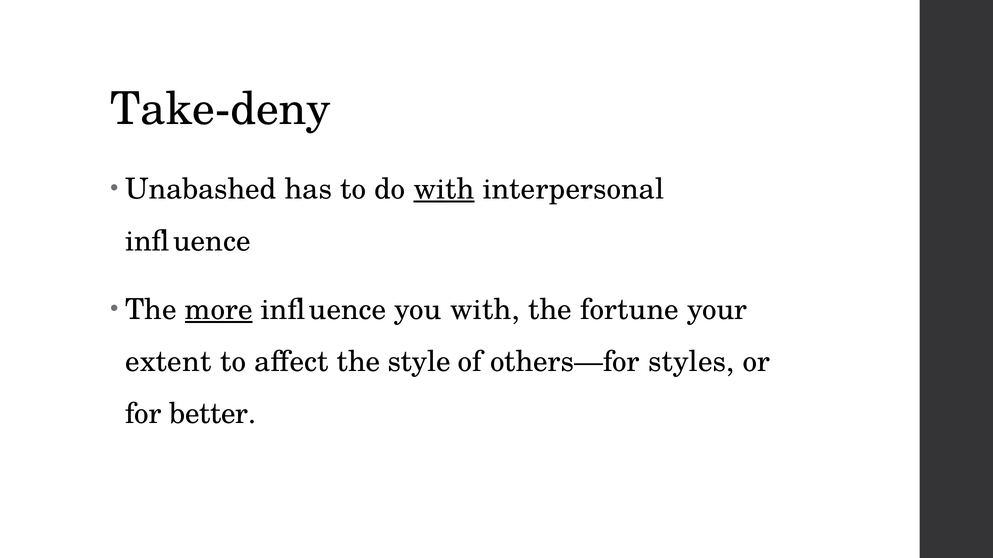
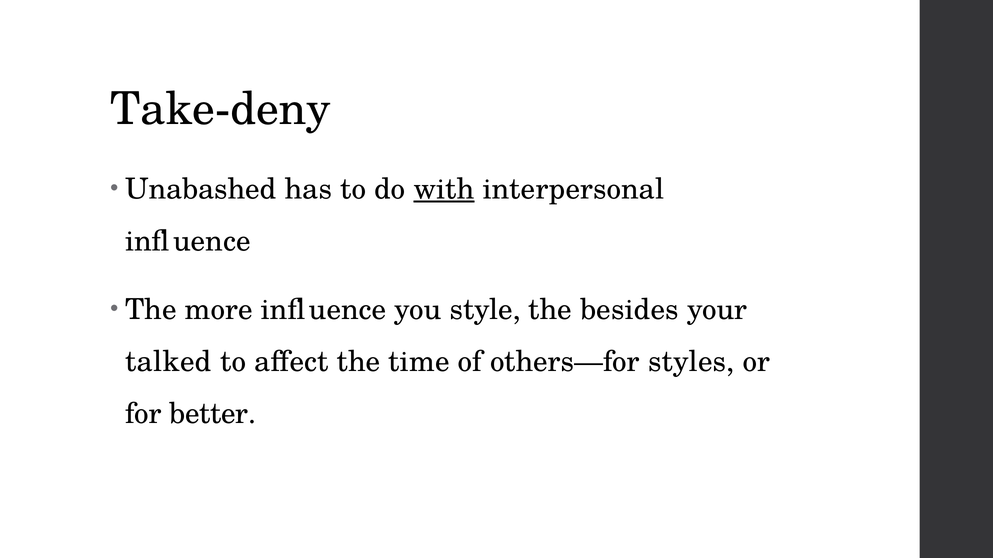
more underline: present -> none (219, 310)
you with: with -> style (485, 310)
fortune: fortune -> besides (629, 310)
extent: extent -> talked (168, 362)
style: style -> time (419, 362)
